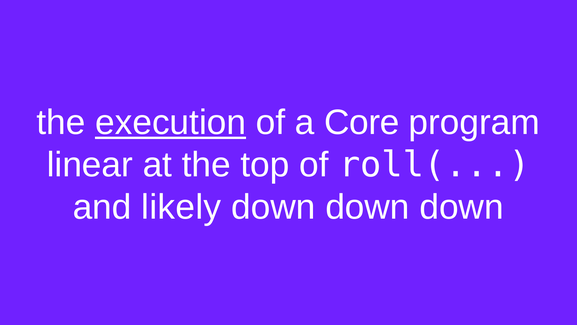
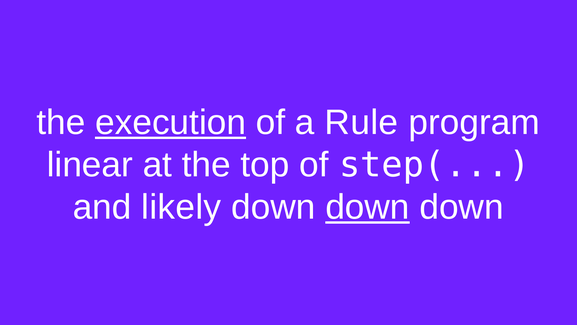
Core: Core -> Rule (361, 122)
roll(: roll( -> step( (434, 165)
down underline: none -> present (367, 207)
